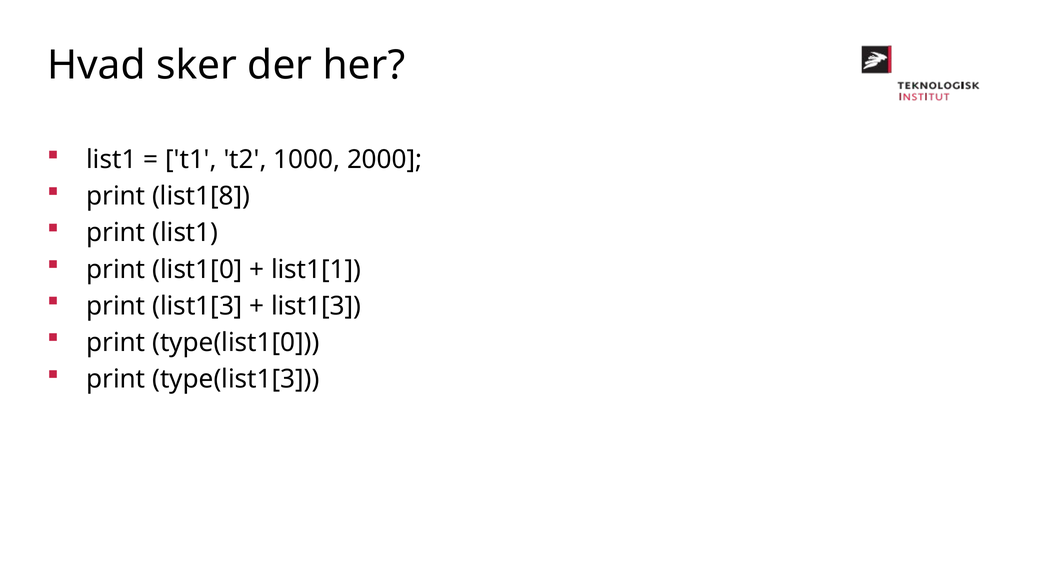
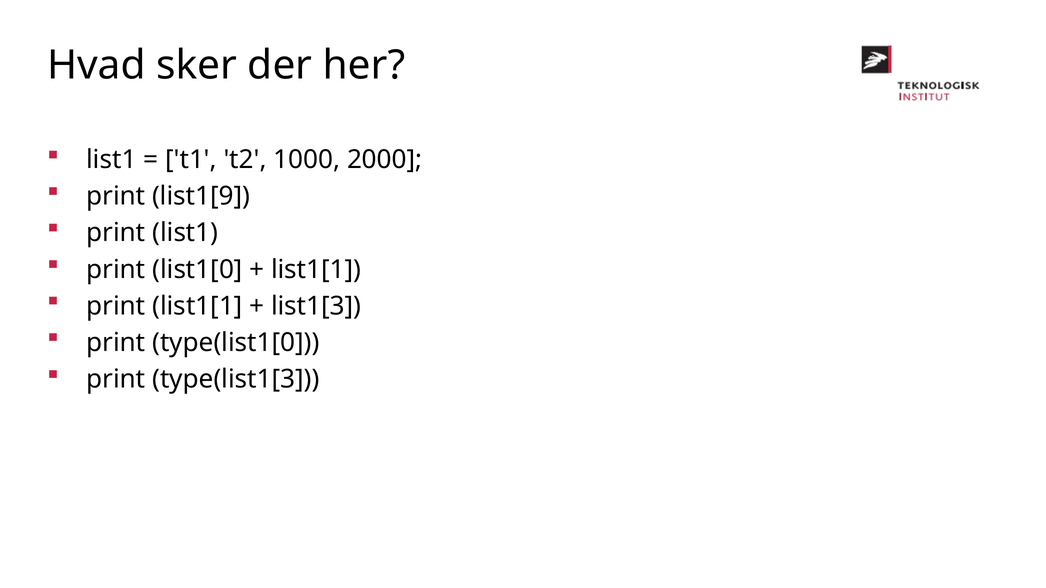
list1[8: list1[8 -> list1[9 (201, 196)
print list1[3: list1[3 -> list1[1 (197, 306)
